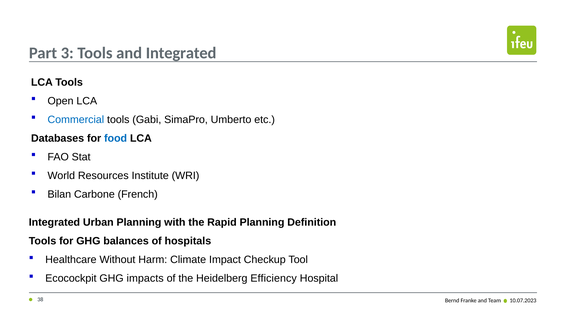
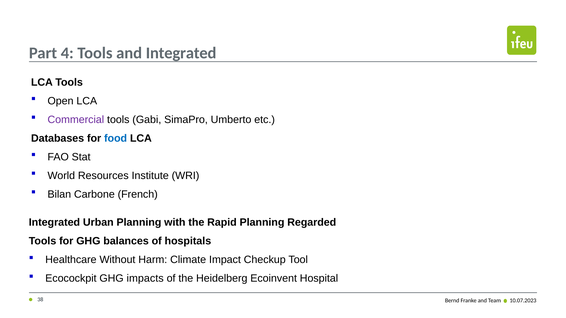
3: 3 -> 4 (67, 53)
Commercial colour: blue -> purple (76, 120)
Definition: Definition -> Regarded (312, 223)
Efficiency: Efficiency -> Ecoinvent (274, 279)
